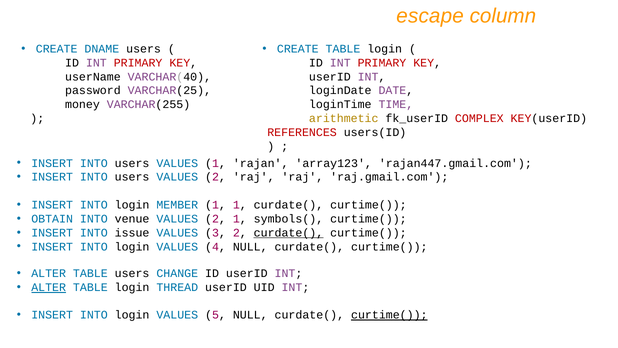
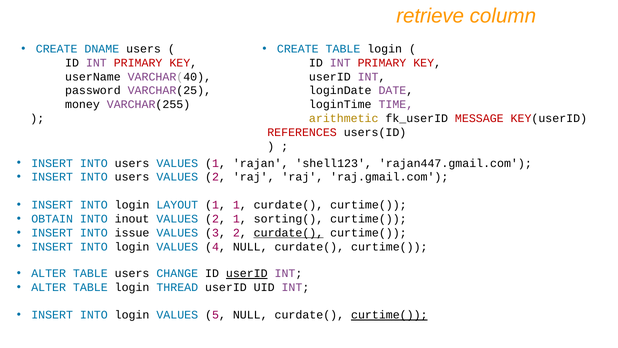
escape: escape -> retrieve (430, 16)
COMPLEX: COMPLEX -> MESSAGE (479, 118)
array123: array123 -> shell123 (334, 163)
MEMBER: MEMBER -> LAYOUT (177, 205)
venue: venue -> inout (132, 219)
symbols(: symbols( -> sorting( (288, 219)
userID underline: none -> present (247, 273)
ALTER underline: present -> none (49, 287)
